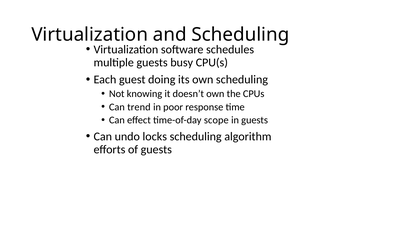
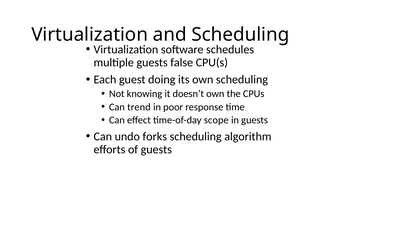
busy: busy -> false (182, 62)
locks: locks -> forks (155, 137)
